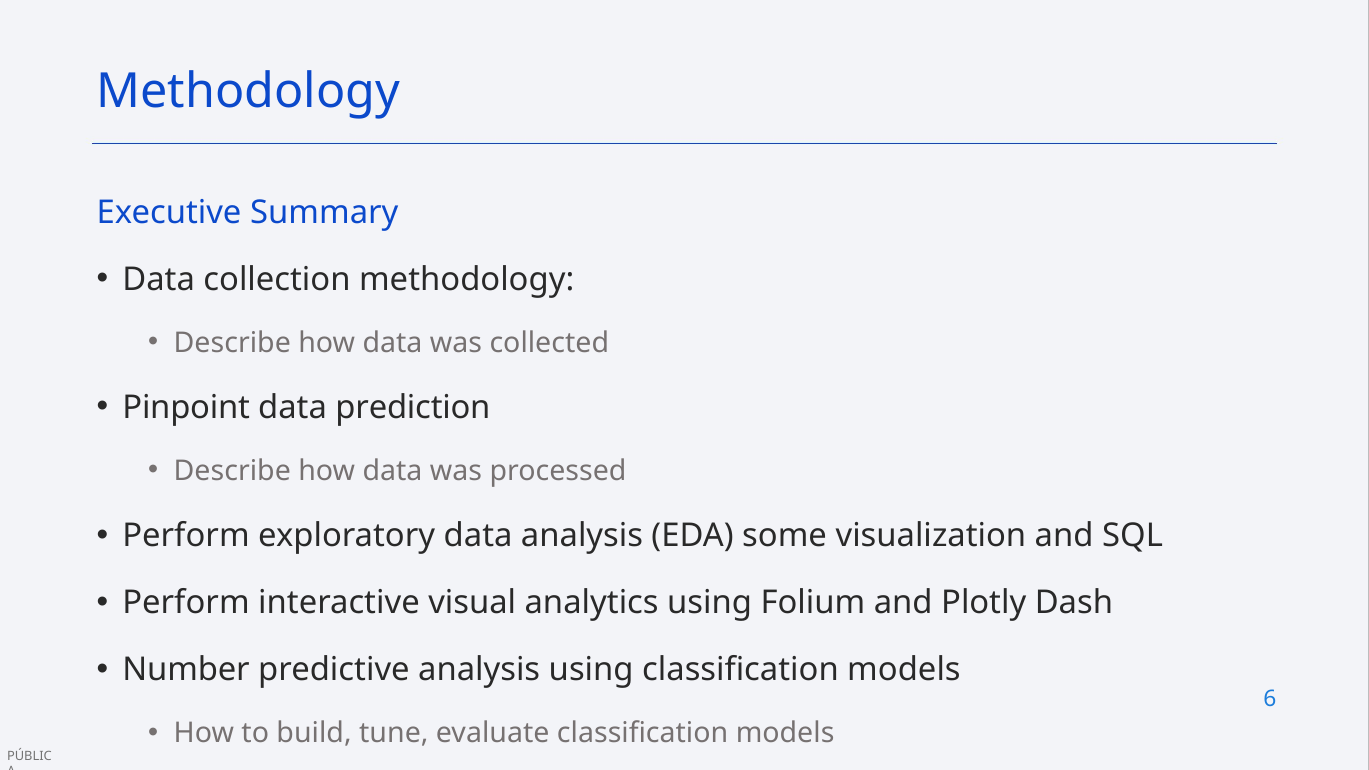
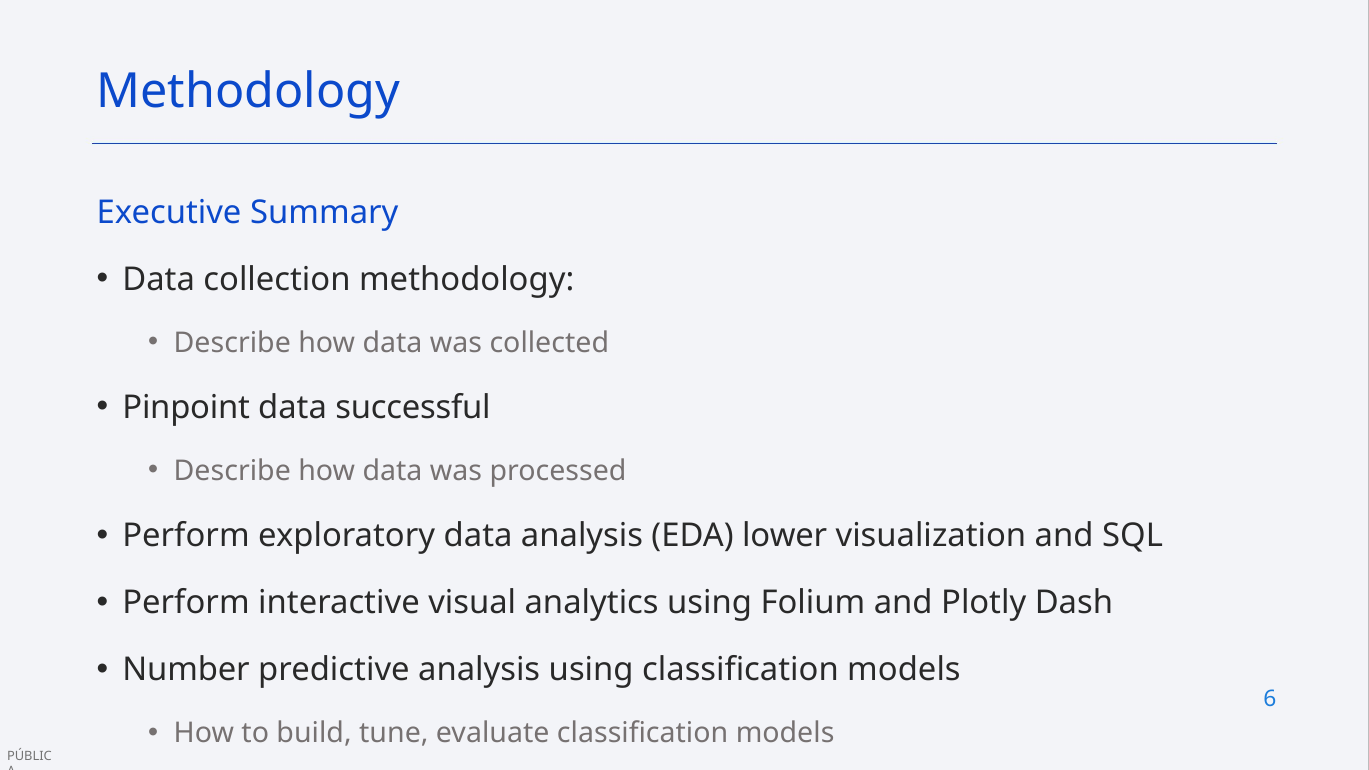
prediction: prediction -> successful (413, 408)
some: some -> lower (785, 536)
